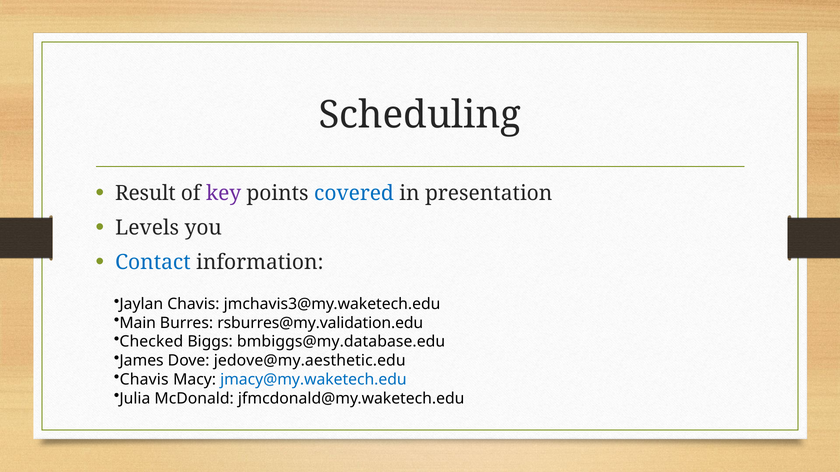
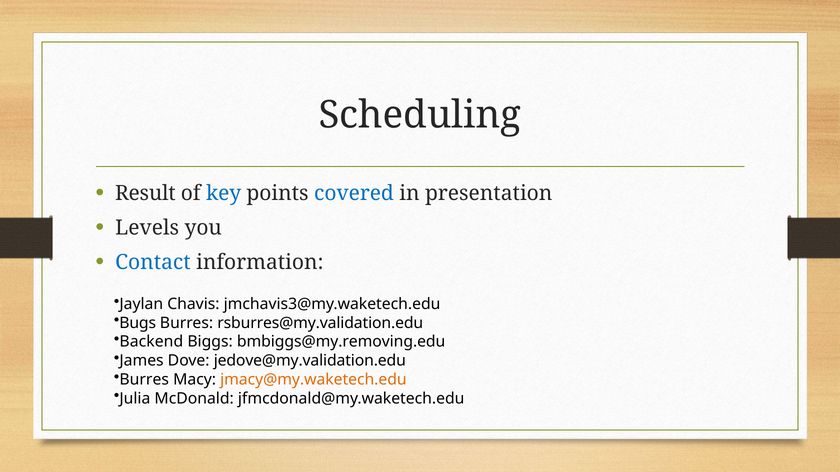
key colour: purple -> blue (224, 193)
Main: Main -> Bugs (138, 323)
Checked: Checked -> Backend (151, 342)
bmbiggs@my.database.edu: bmbiggs@my.database.edu -> bmbiggs@my.removing.edu (341, 342)
jedove@my.aesthetic.edu: jedove@my.aesthetic.edu -> jedove@my.validation.edu (310, 361)
Chavis: Chavis -> Burres (144, 380)
jmacy@my.waketech.edu colour: blue -> orange (313, 380)
